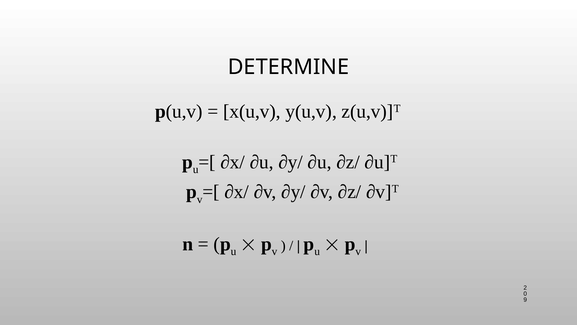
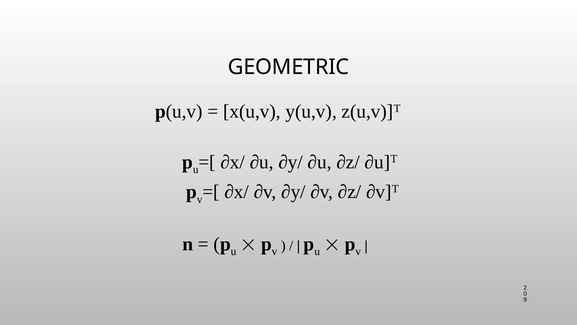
DETERMINE: DETERMINE -> GEOMETRIC (289, 67)
